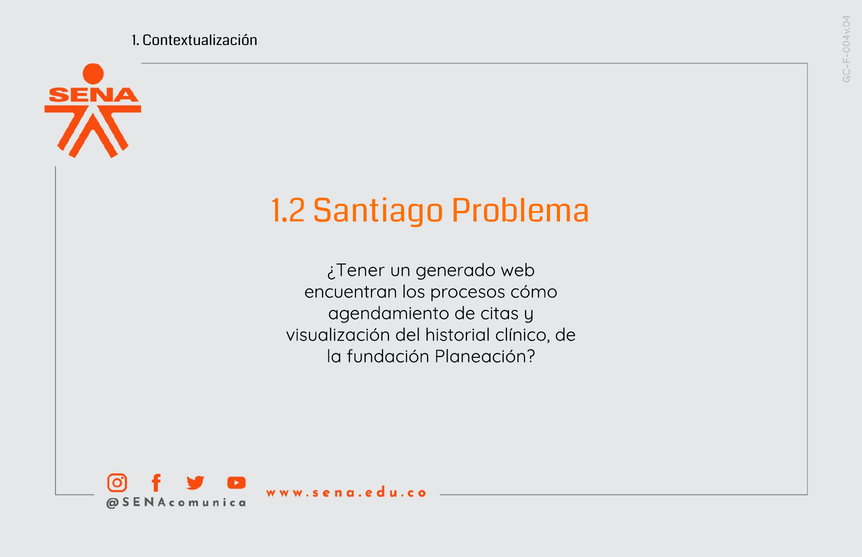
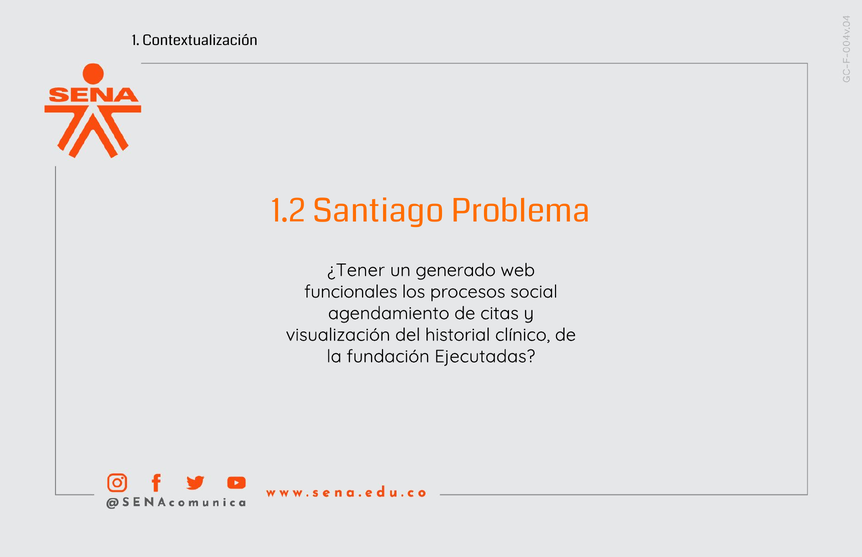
encuentran: encuentran -> funcionales (351, 292)
cómo: cómo -> social (534, 292)
Planeación: Planeación -> Ejecutadas (485, 356)
